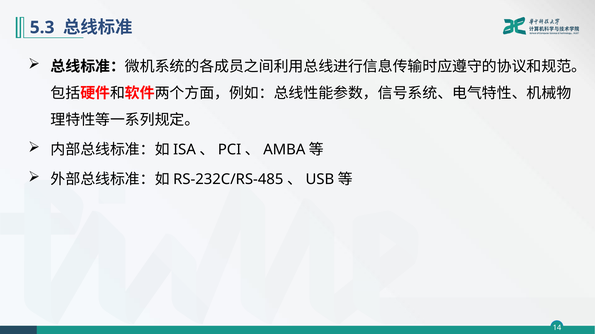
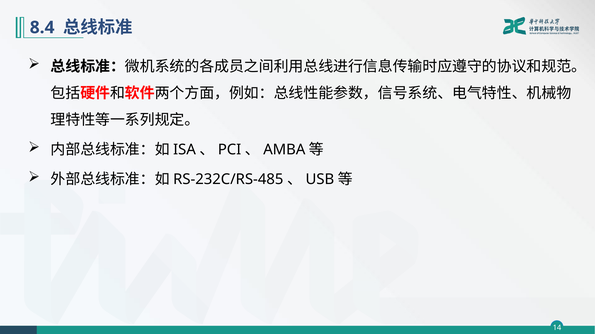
5.3: 5.3 -> 8.4 (42, 28)
